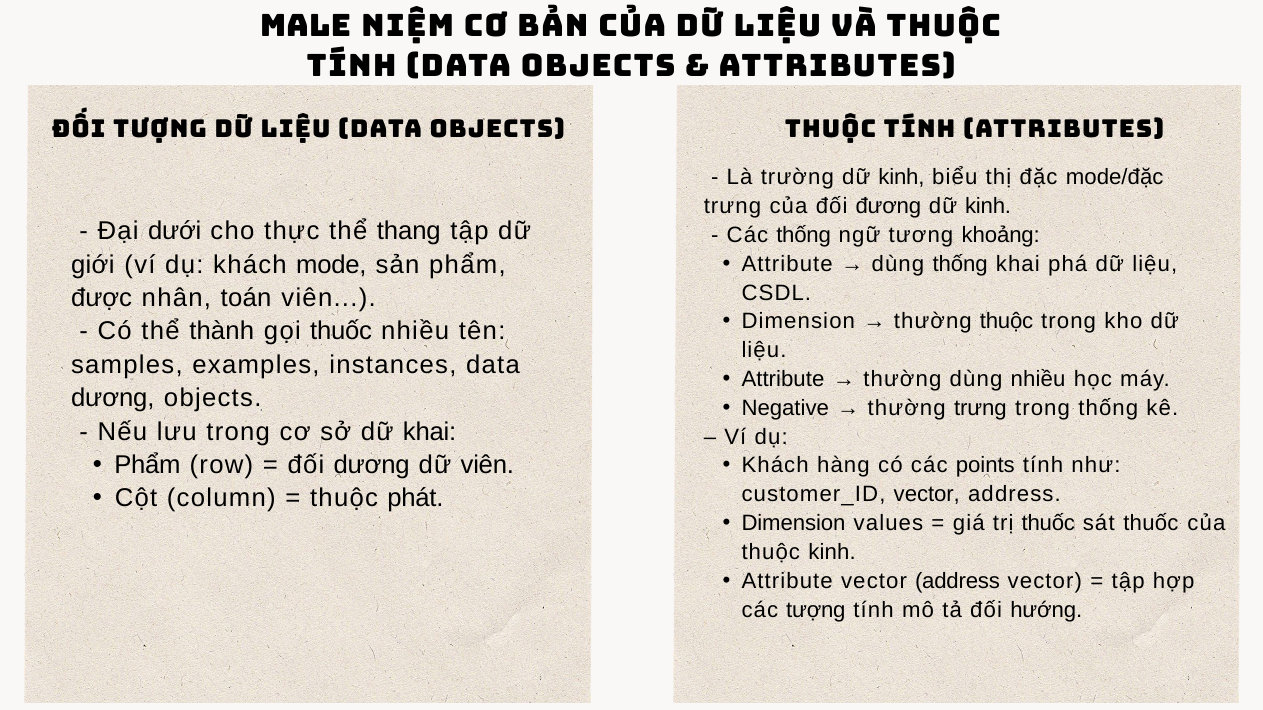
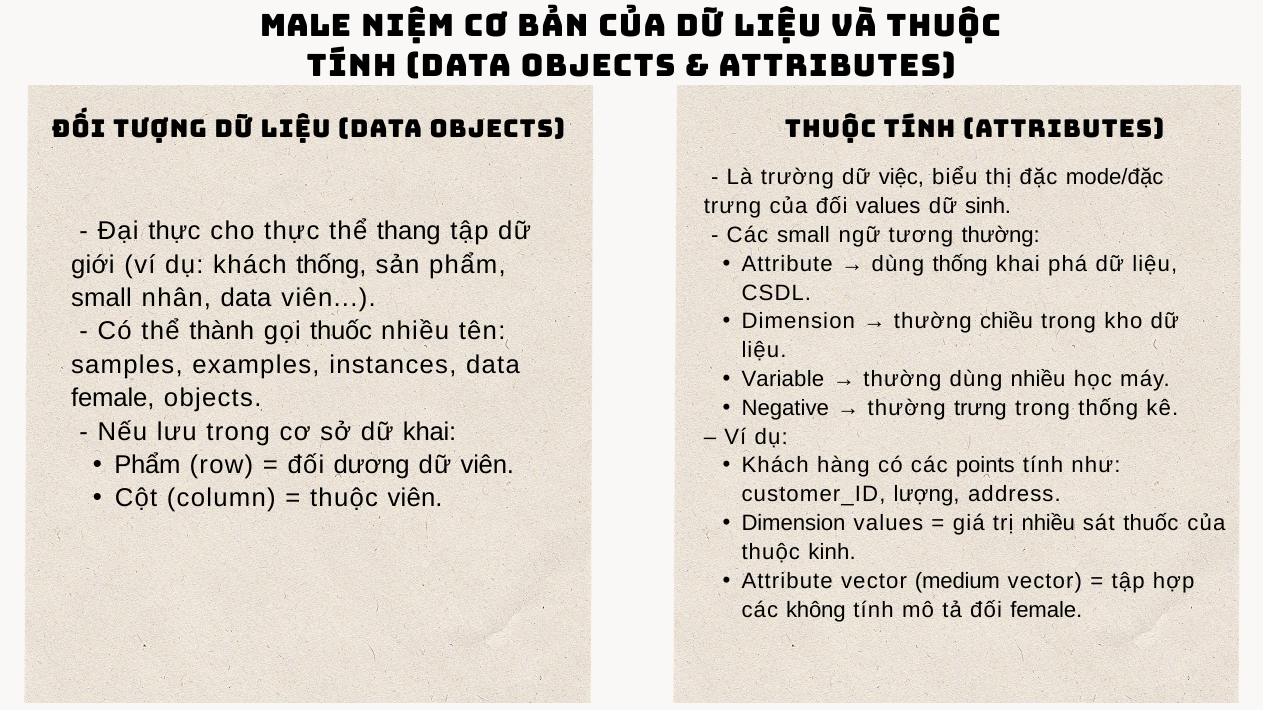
trường dữ kinh: kinh -> việc (901, 178)
đối đương: đương -> values (888, 206)
kinh: kinh -> sinh (988, 206)
Đại dưới: dưới -> thực (174, 231)
Các thống: thống -> small (803, 235)
tương khoảng: khoảng -> thường (1001, 235)
khách mode: mode -> thống (331, 265)
được: được -> small (101, 298)
nhân toán: toán -> data (246, 298)
thường thuộc: thuộc -> chiều (1007, 322)
Attribute: Attribute -> Variable (783, 379)
dương: dương -> female (113, 398)
customer_ID vector: vector -> lượng (927, 495)
thuộc phát: phát -> viên (415, 499)
trị thuốc: thuốc -> nhiều (1048, 524)
Attribute vector address: address -> medium (957, 581)
các tượng: tượng -> không (816, 610)
đối hướng: hướng -> female (1046, 610)
